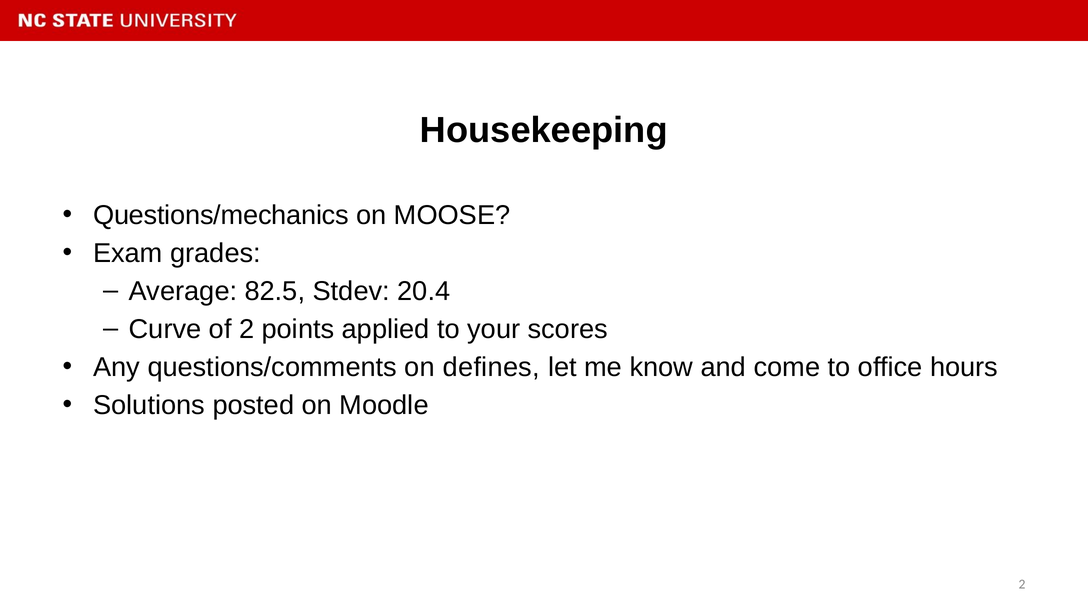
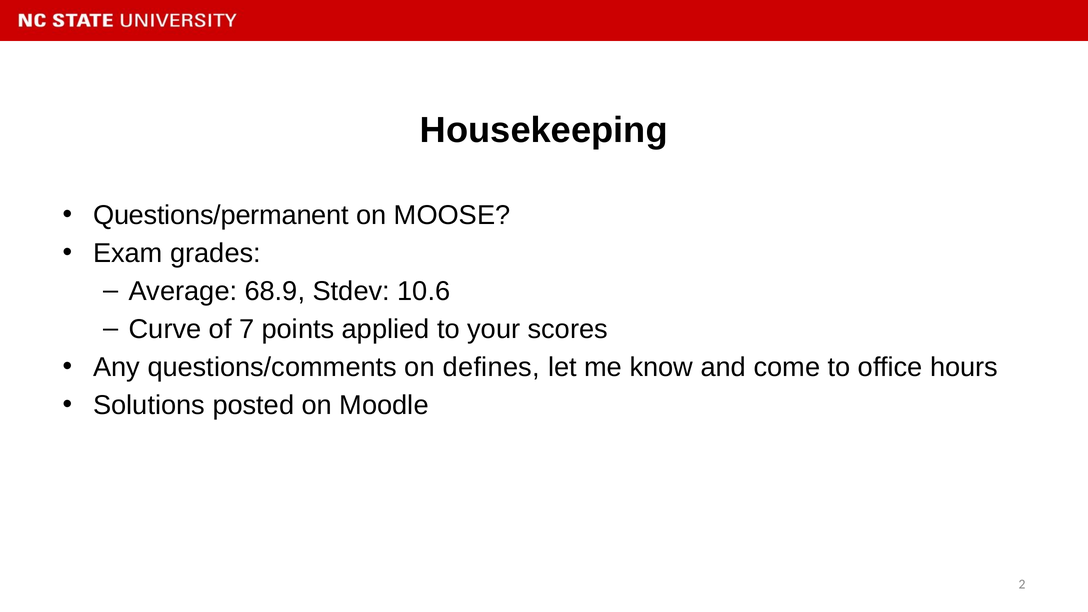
Questions/mechanics: Questions/mechanics -> Questions/permanent (221, 215)
82.5: 82.5 -> 68.9 (275, 291)
20.4: 20.4 -> 10.6 (424, 291)
of 2: 2 -> 7 (247, 329)
